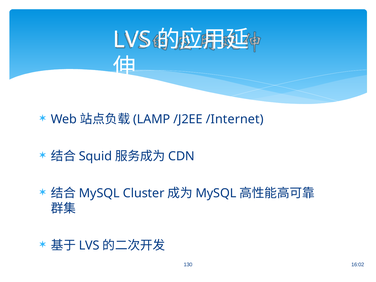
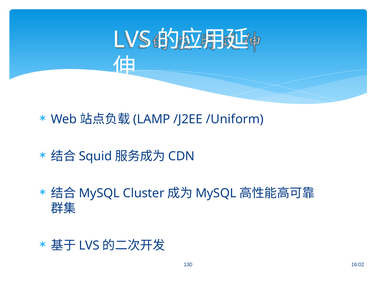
/Internet: /Internet -> /Uniform (235, 119)
